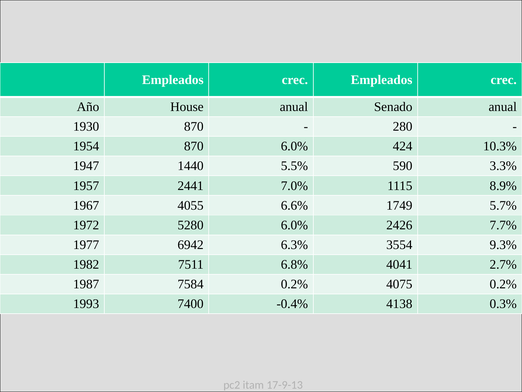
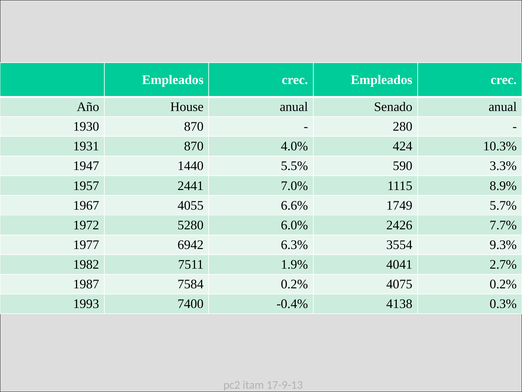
1954: 1954 -> 1931 (86, 146)
870 6.0%: 6.0% -> 4.0% (294, 146)
6.8%: 6.8% -> 1.9% (294, 264)
